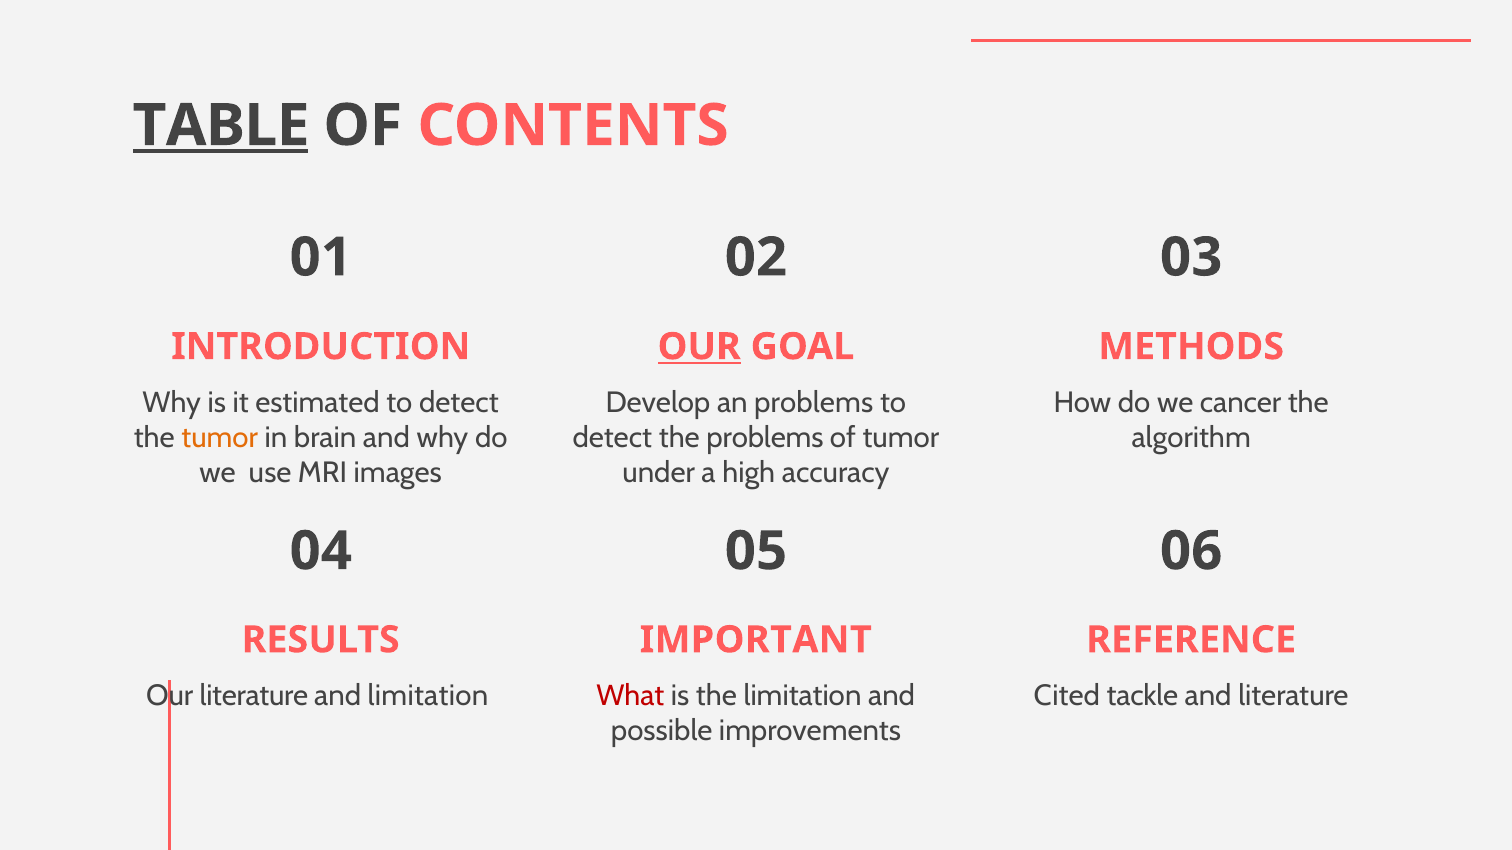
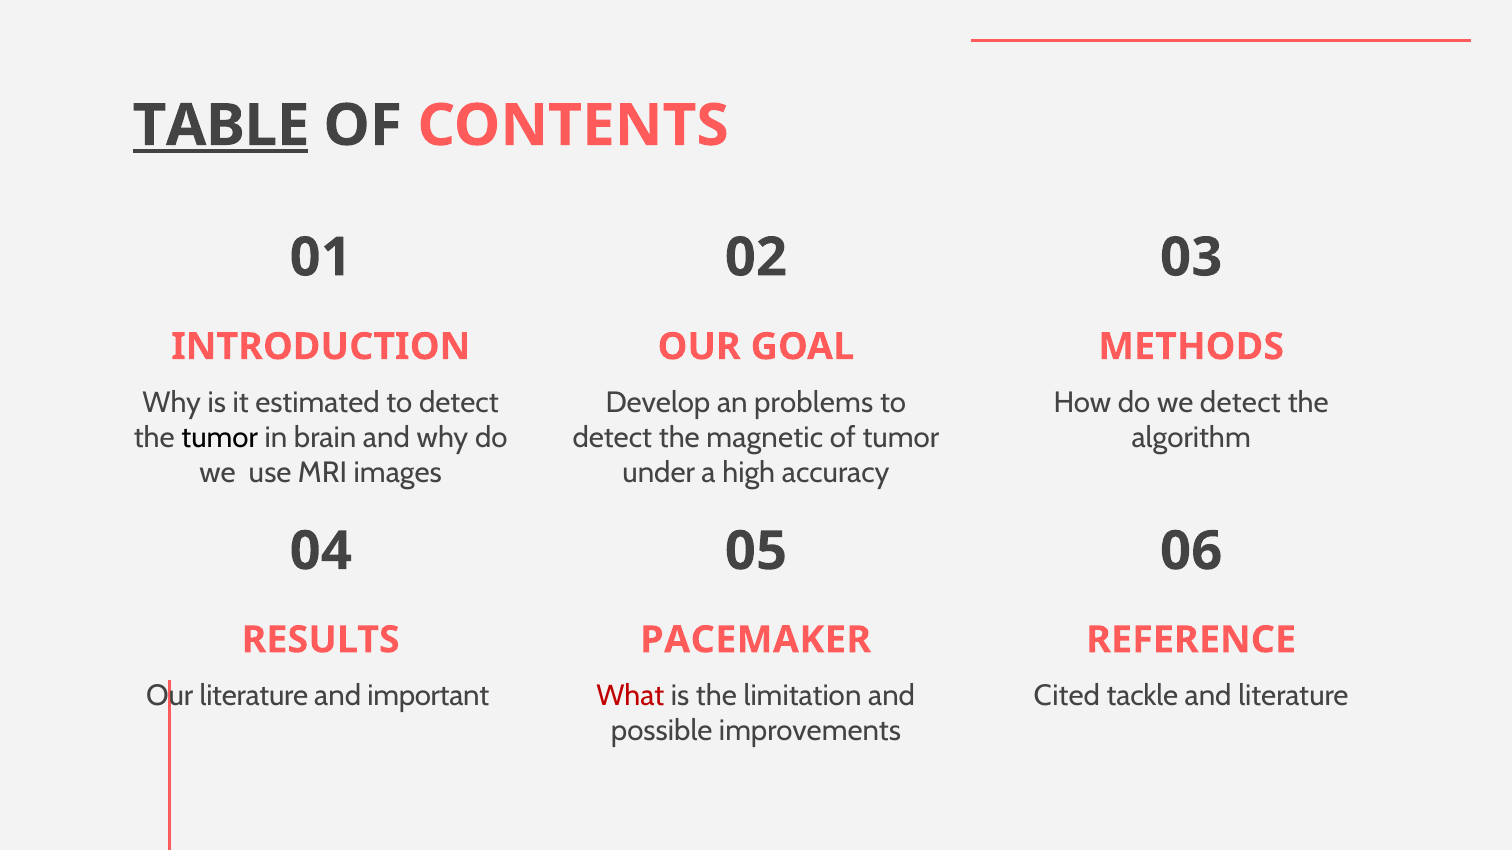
OUR underline: present -> none (699, 347)
we cancer: cancer -> detect (1240, 403)
tumor colour: orange -> black (220, 438)
the problems: problems -> magnetic (765, 438)
IMPORTANT: IMPORTANT -> PACEMAKER (756, 640)
and limitation: limitation -> important (428, 696)
